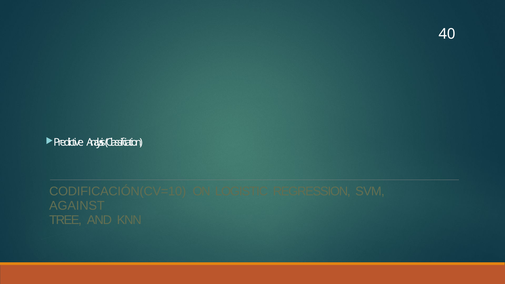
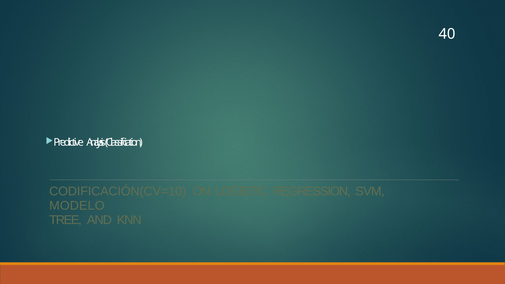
AGAINST: AGAINST -> MODELO (77, 206)
